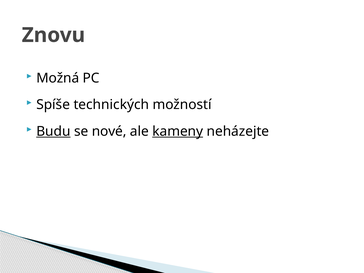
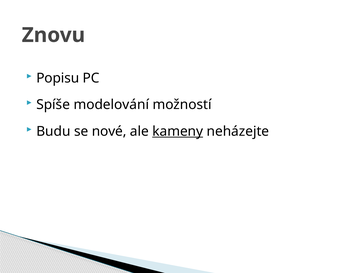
Možná: Možná -> Popisu (58, 78)
technických: technických -> modelování (111, 105)
Budu underline: present -> none (53, 131)
